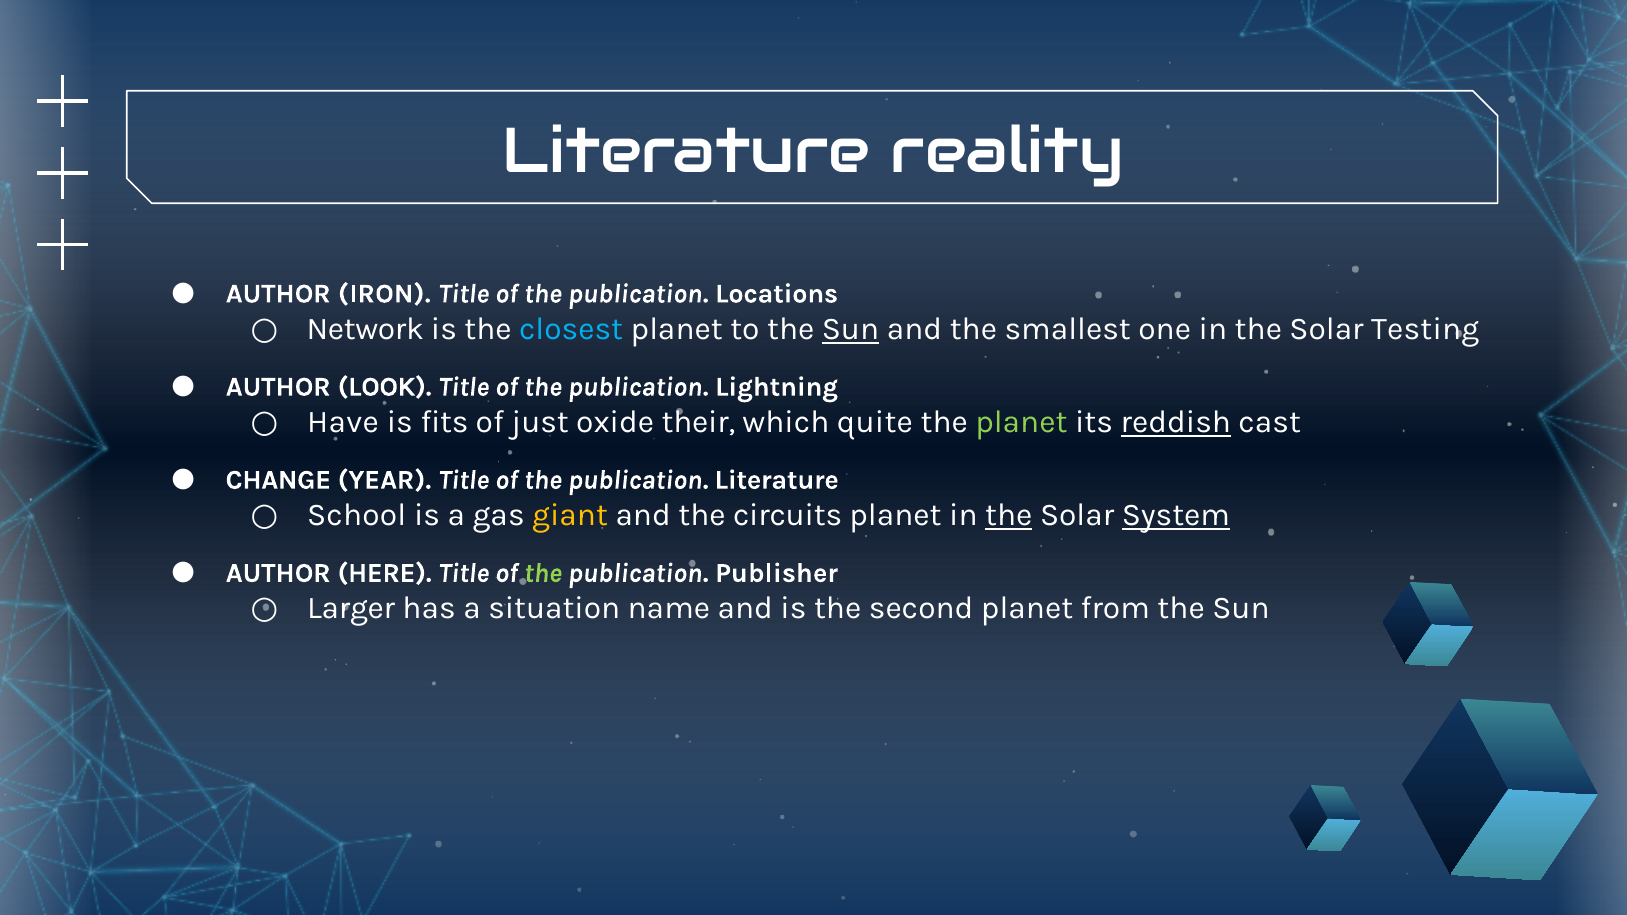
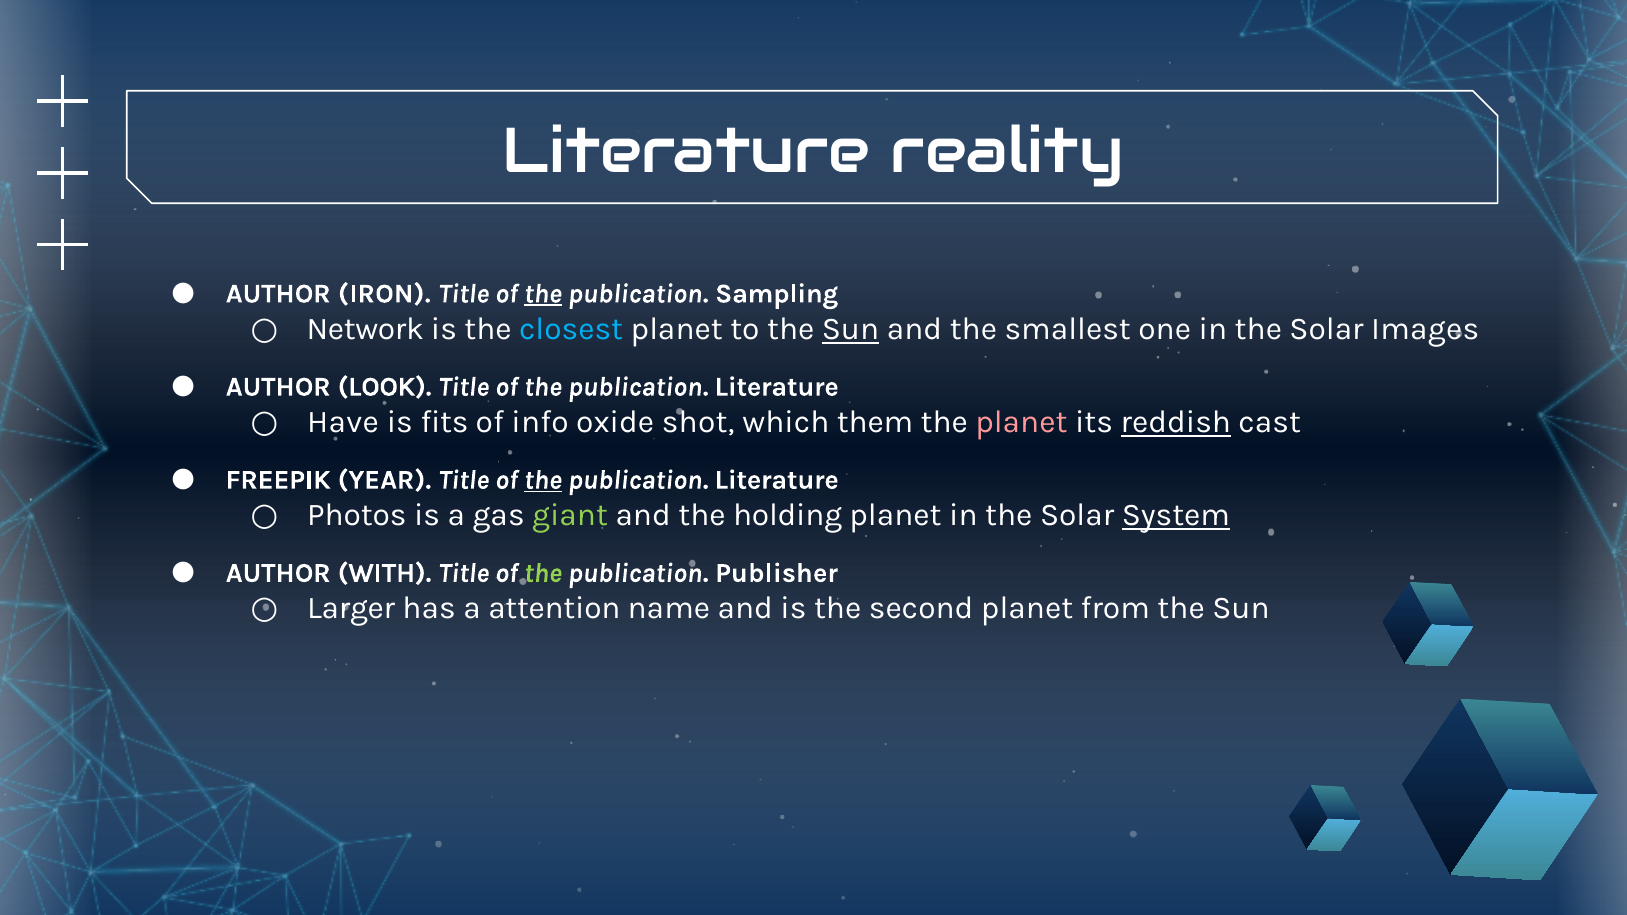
the underline: none -> present (543, 294)
Locations: Locations -> Sampling (777, 294)
Testing: Testing -> Images (1425, 329)
Lightning: Lightning -> Literature (777, 387)
just: just -> info (540, 422)
their: their -> shot (698, 422)
quite: quite -> them (875, 422)
planet colour: light green -> pink (1021, 422)
CHANGE: CHANGE -> FREEPIK (278, 480)
the underline: none -> present (543, 480)
School: School -> Photos (357, 515)
giant colour: yellow -> light green (570, 515)
circuits: circuits -> holding (788, 515)
the underline: present -> none (1009, 515)
HERE: HERE -> WITH (385, 573)
situation: situation -> attention (554, 609)
